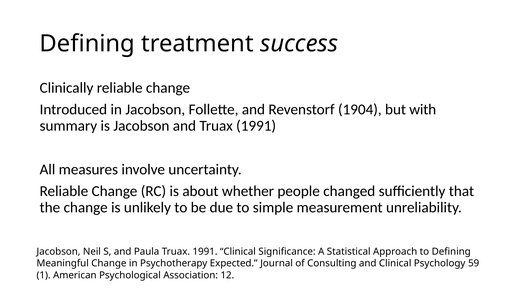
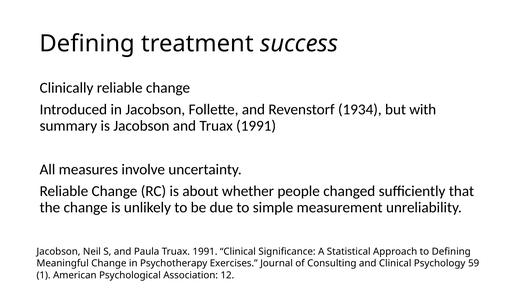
1904: 1904 -> 1934 (360, 110)
Expected: Expected -> Exercises (234, 264)
